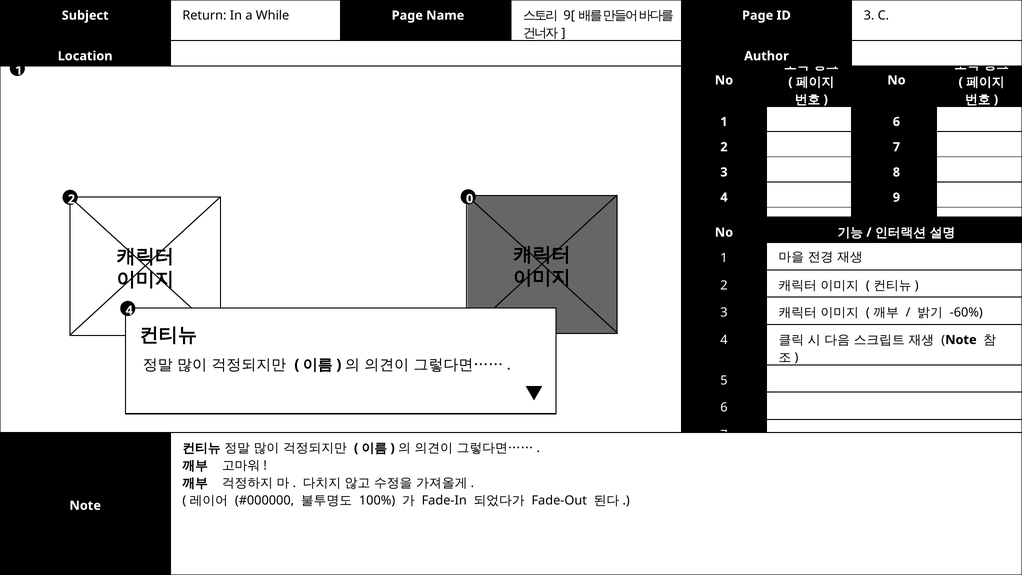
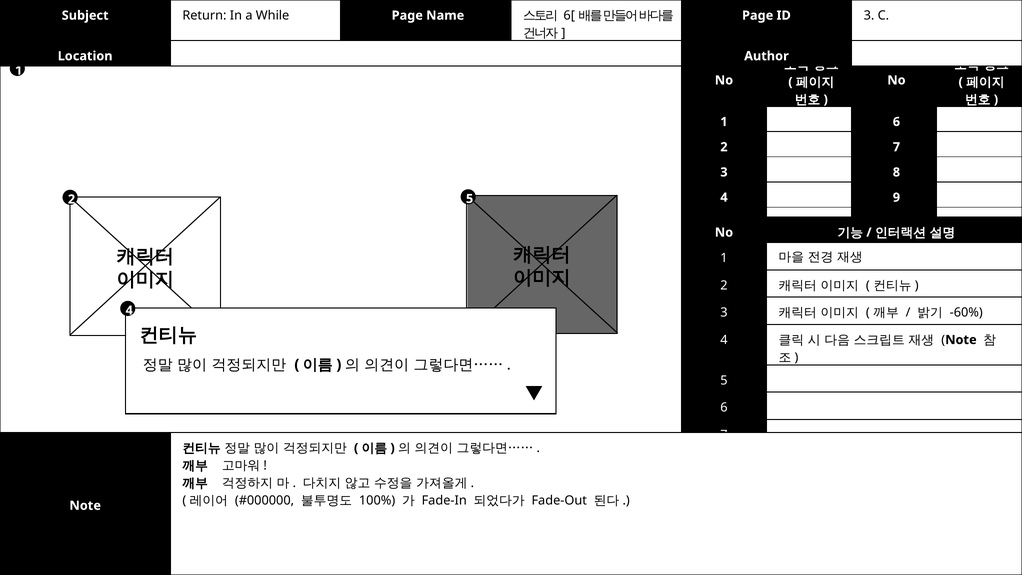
9: 9 -> 6 (567, 15)
2 0: 0 -> 5 (470, 199)
